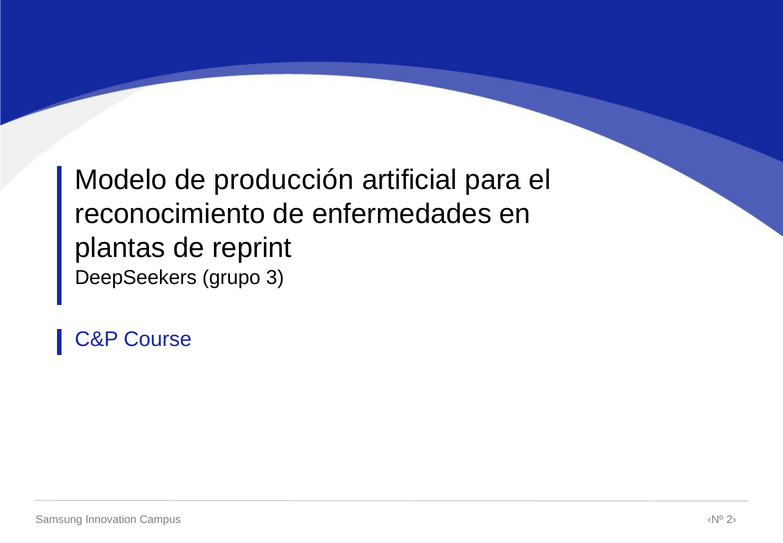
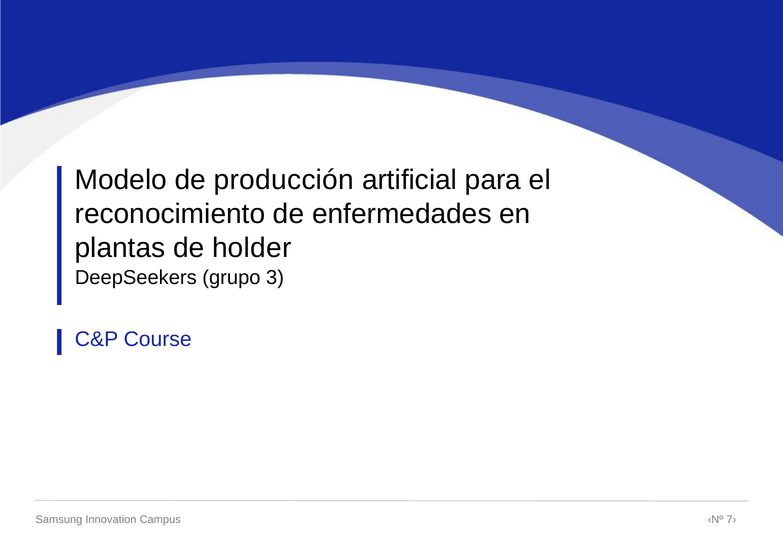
reprint: reprint -> holder (252, 248)
2›: 2› -> 7› (731, 519)
